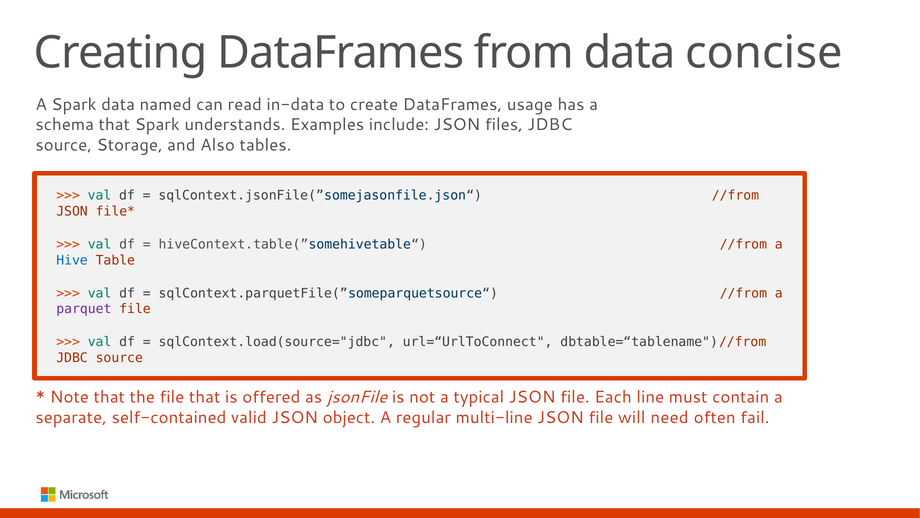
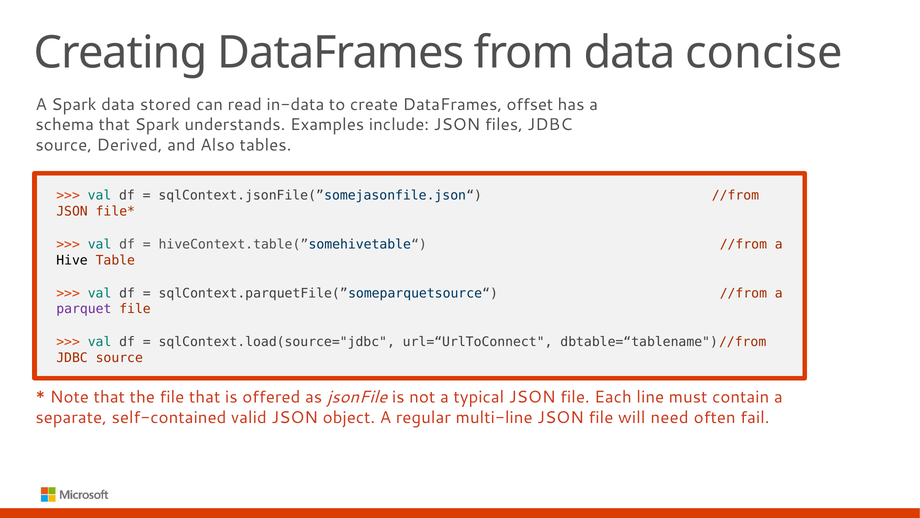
named: named -> stored (166, 104)
usage: usage -> offset (530, 104)
Storage: Storage -> Derived (130, 145)
Hive colour: blue -> black (72, 260)
